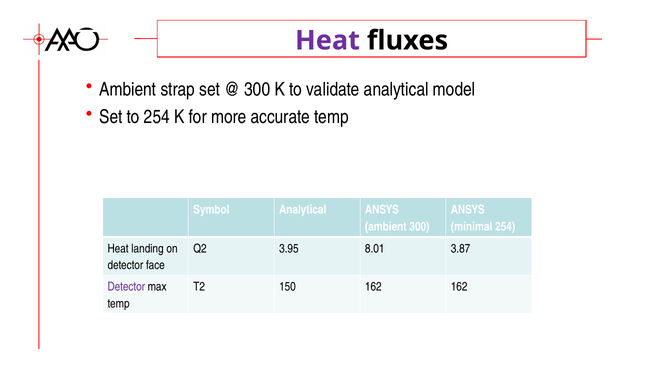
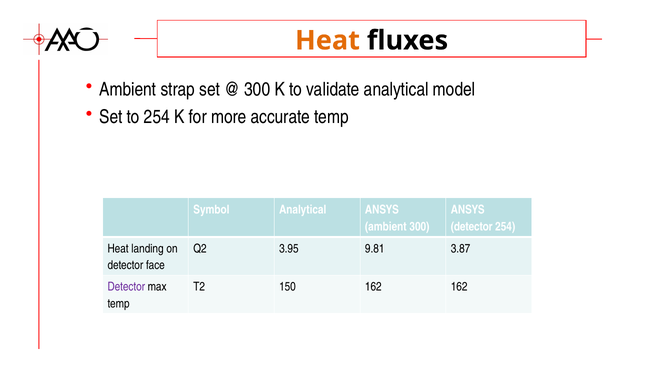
Heat colour: purple -> orange (327, 41)
minimal: minimal -> detector (472, 227)
8.01: 8.01 -> 9.81 (375, 249)
